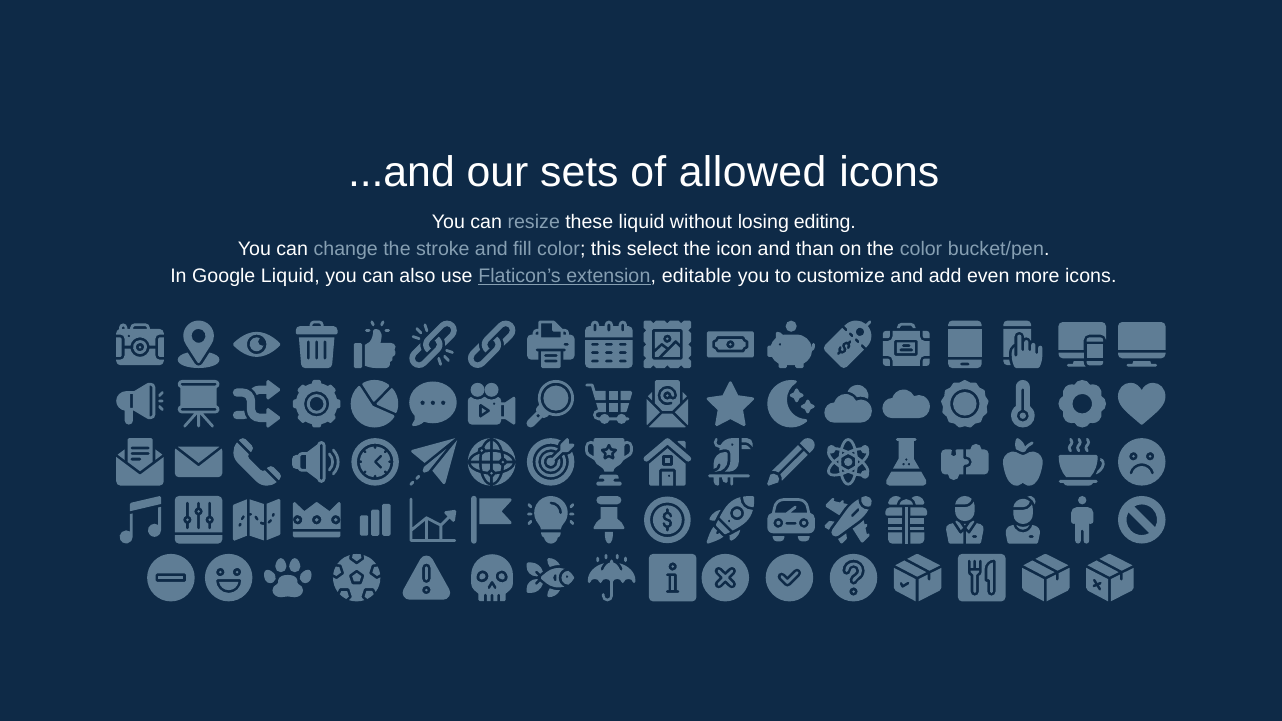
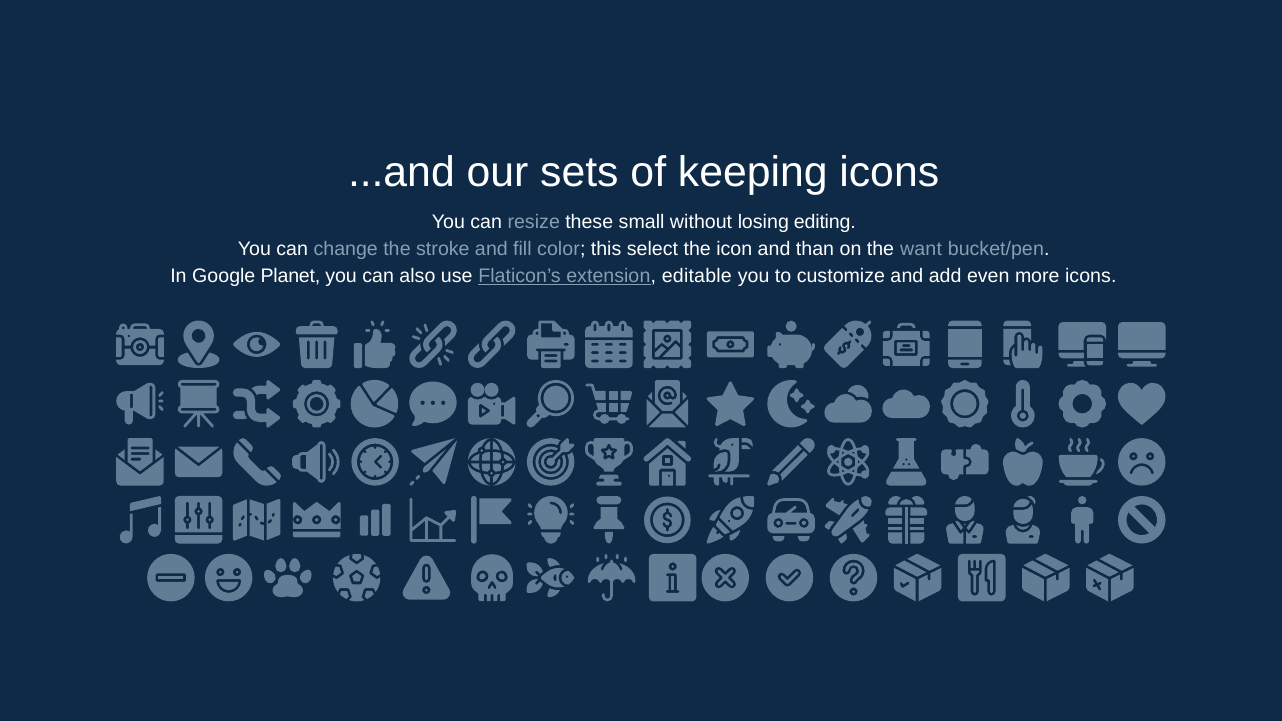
allowed: allowed -> keeping (753, 172)
these liquid: liquid -> small (642, 222)
the color: color -> want (921, 249)
Google Liquid: Liquid -> Planet (290, 276)
